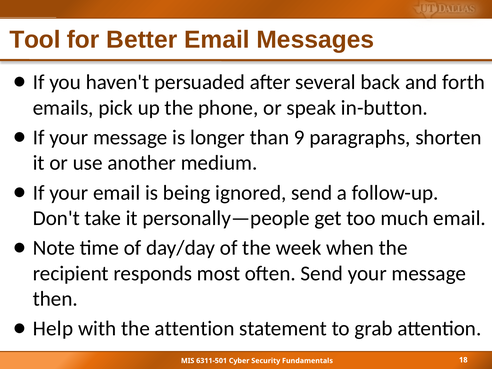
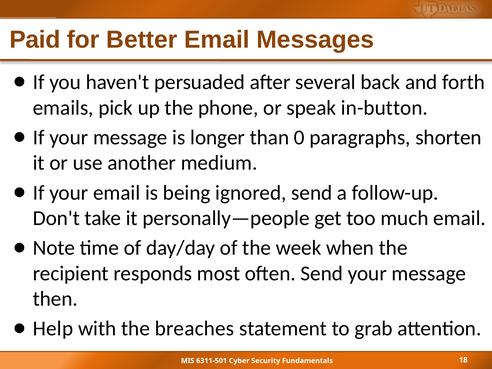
Tool: Tool -> Paid (35, 40)
9: 9 -> 0 (299, 138)
the attention: attention -> breaches (194, 329)
